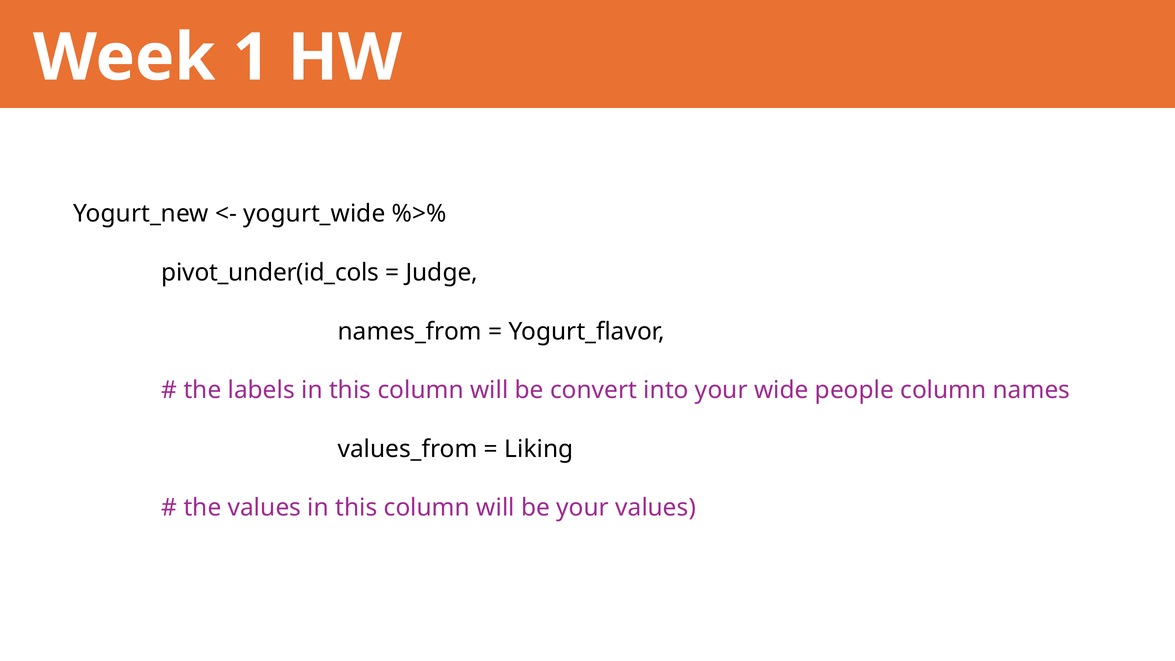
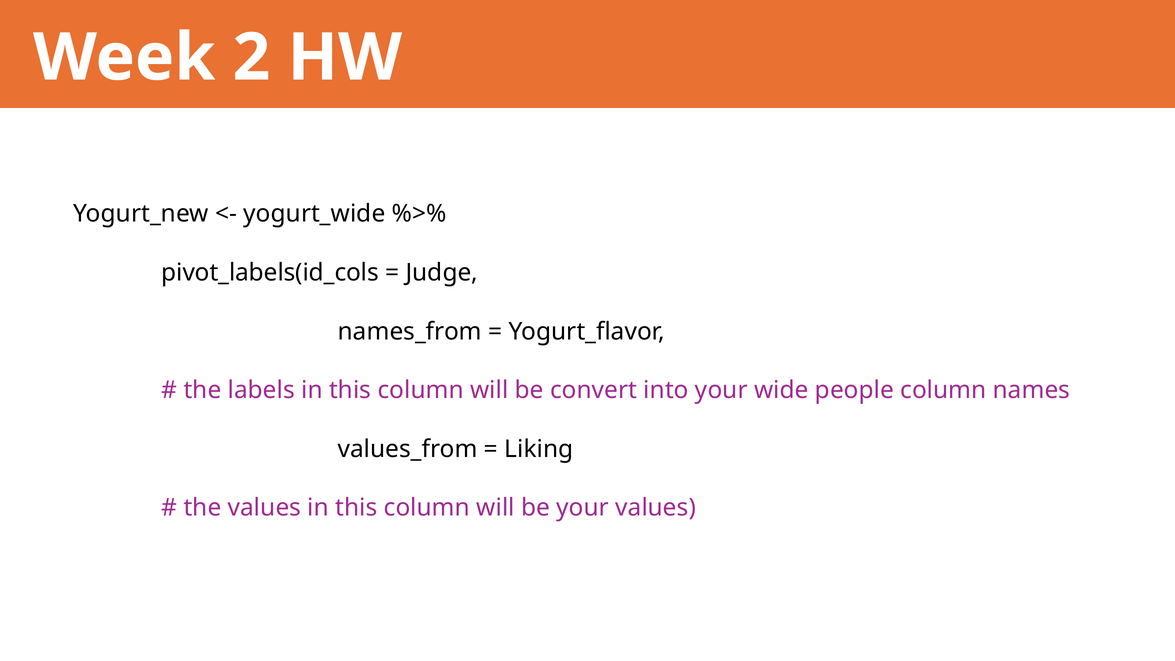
1: 1 -> 2 (251, 58)
pivot_under(id_cols: pivot_under(id_cols -> pivot_labels(id_cols (270, 273)
